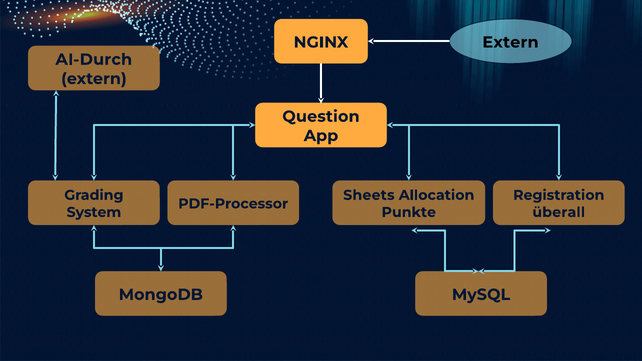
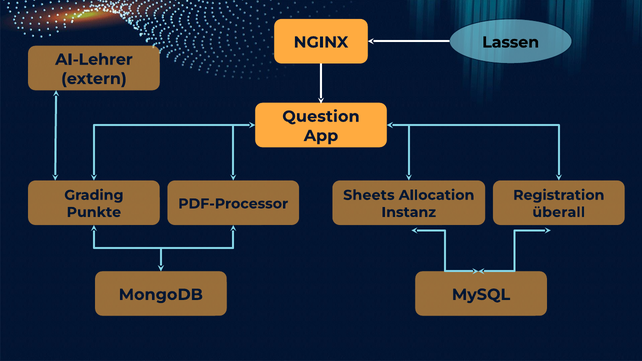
Extern: Extern -> Lassen (511, 42)
AI-Durch: AI-Durch -> AI-Lehrer (94, 60)
System: System -> Punkte (94, 212)
Punkte: Punkte -> Instanz (409, 212)
